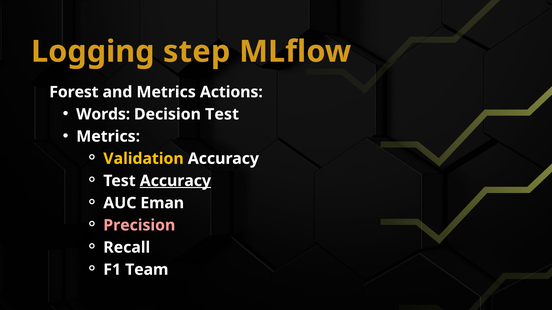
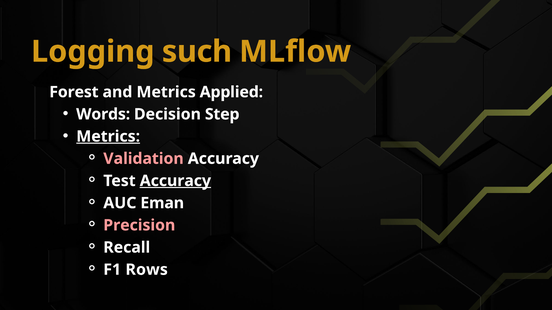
step: step -> such (197, 52)
Actions: Actions -> Applied (231, 92)
Decision Test: Test -> Step (222, 114)
Metrics underline: none -> present (108, 137)
Validation colour: yellow -> pink (143, 159)
Team: Team -> Rows (147, 270)
